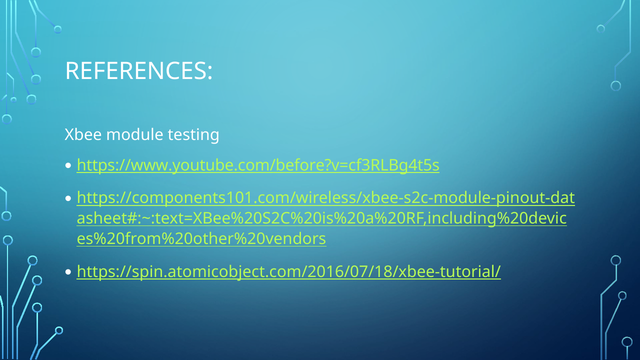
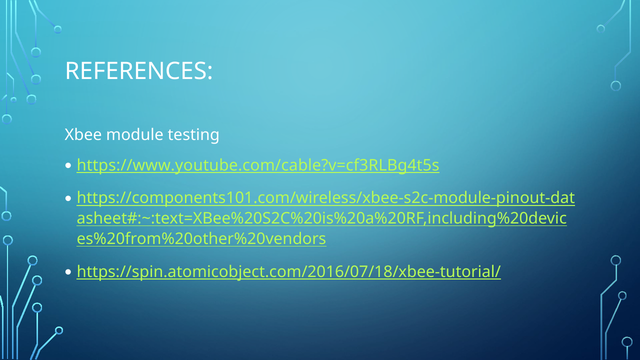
https://www.youtube.com/before?v=cf3RLBg4t5s: https://www.youtube.com/before?v=cf3RLBg4t5s -> https://www.youtube.com/cable?v=cf3RLBg4t5s (258, 165)
